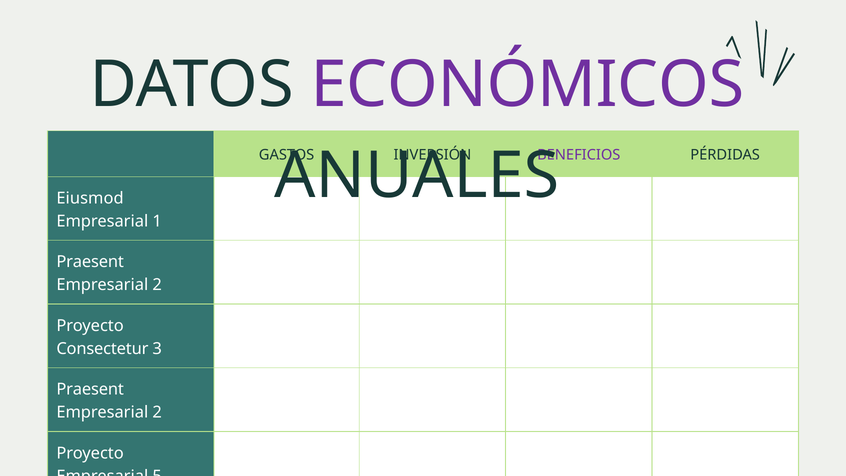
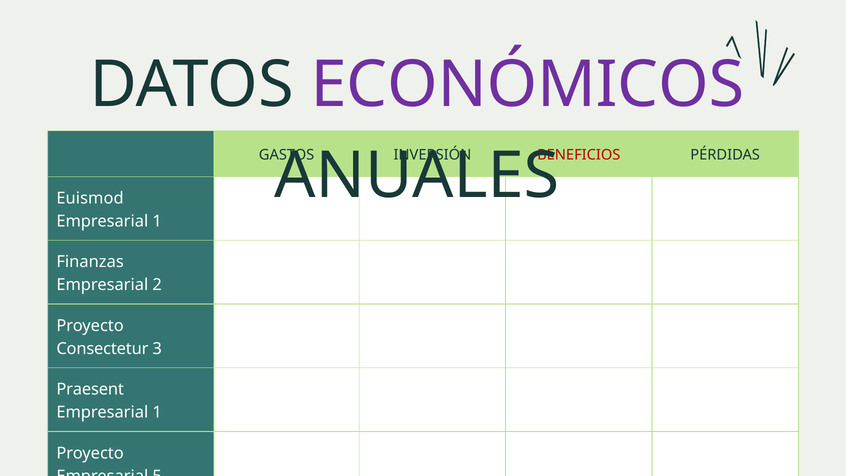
BENEFICIOS colour: purple -> red (579, 155)
Eiusmod: Eiusmod -> Euismod (90, 198)
Praesent: Praesent -> Finanzas (90, 262)
2: 2 -> 1 (157, 412)
